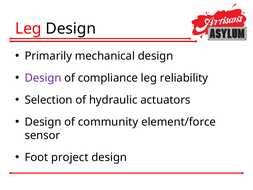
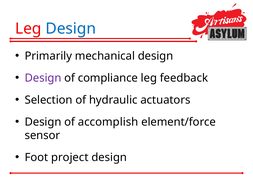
Design colour: black -> blue (71, 28)
reliability: reliability -> feedback (184, 78)
community: community -> accomplish (108, 122)
